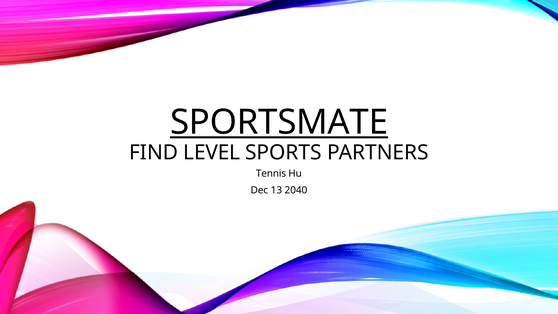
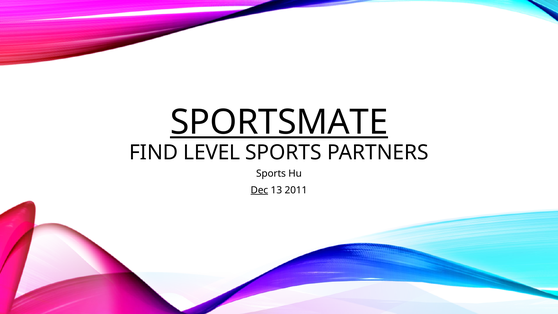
Tennis: Tennis -> Sports (271, 174)
Dec underline: none -> present (259, 190)
2040: 2040 -> 2011 (296, 190)
